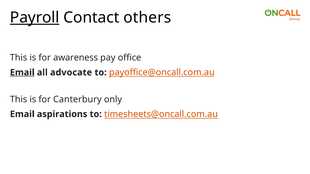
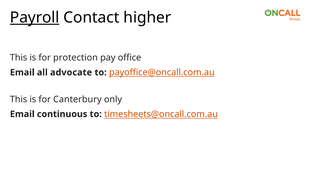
others: others -> higher (147, 18)
awareness: awareness -> protection (75, 58)
Email underline: present -> none (22, 73)
aspirations: aspirations -> continuous (62, 114)
